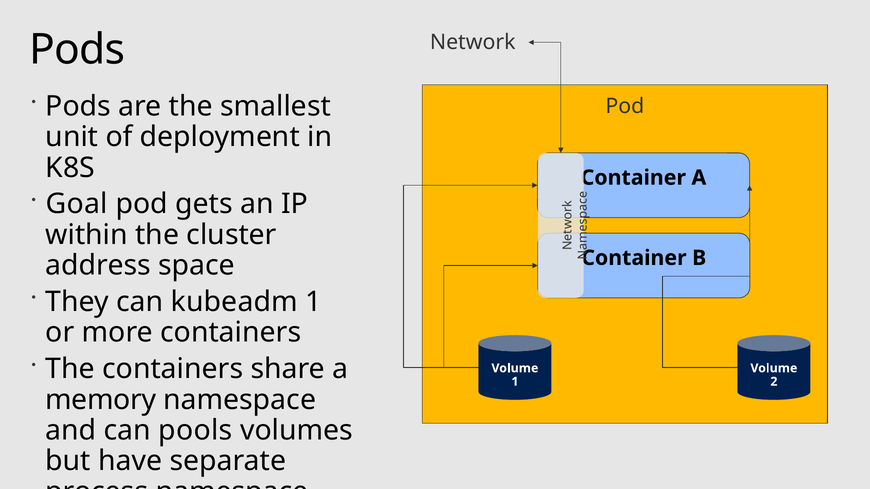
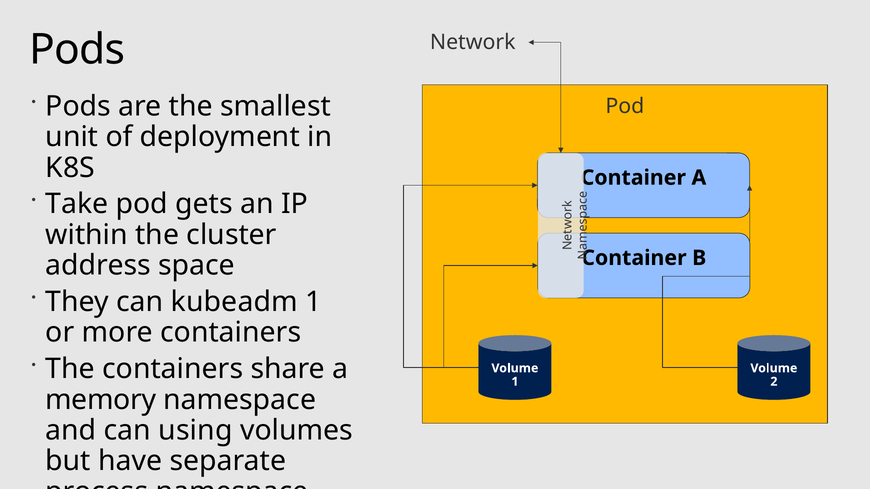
Goal: Goal -> Take (77, 204)
pools: pools -> using (195, 431)
